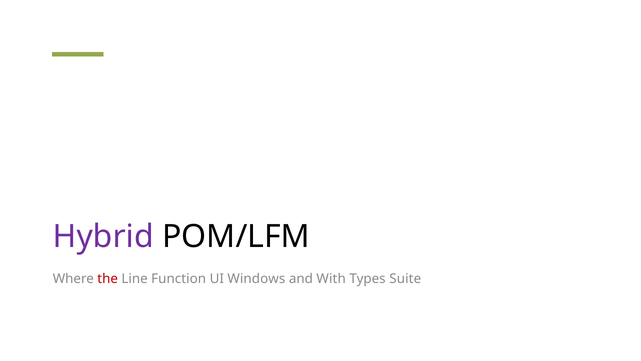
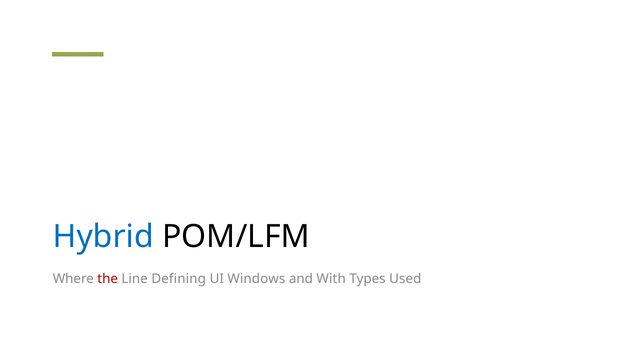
Hybrid colour: purple -> blue (103, 237)
Function: Function -> Defining (179, 278)
Suite: Suite -> Used (405, 278)
